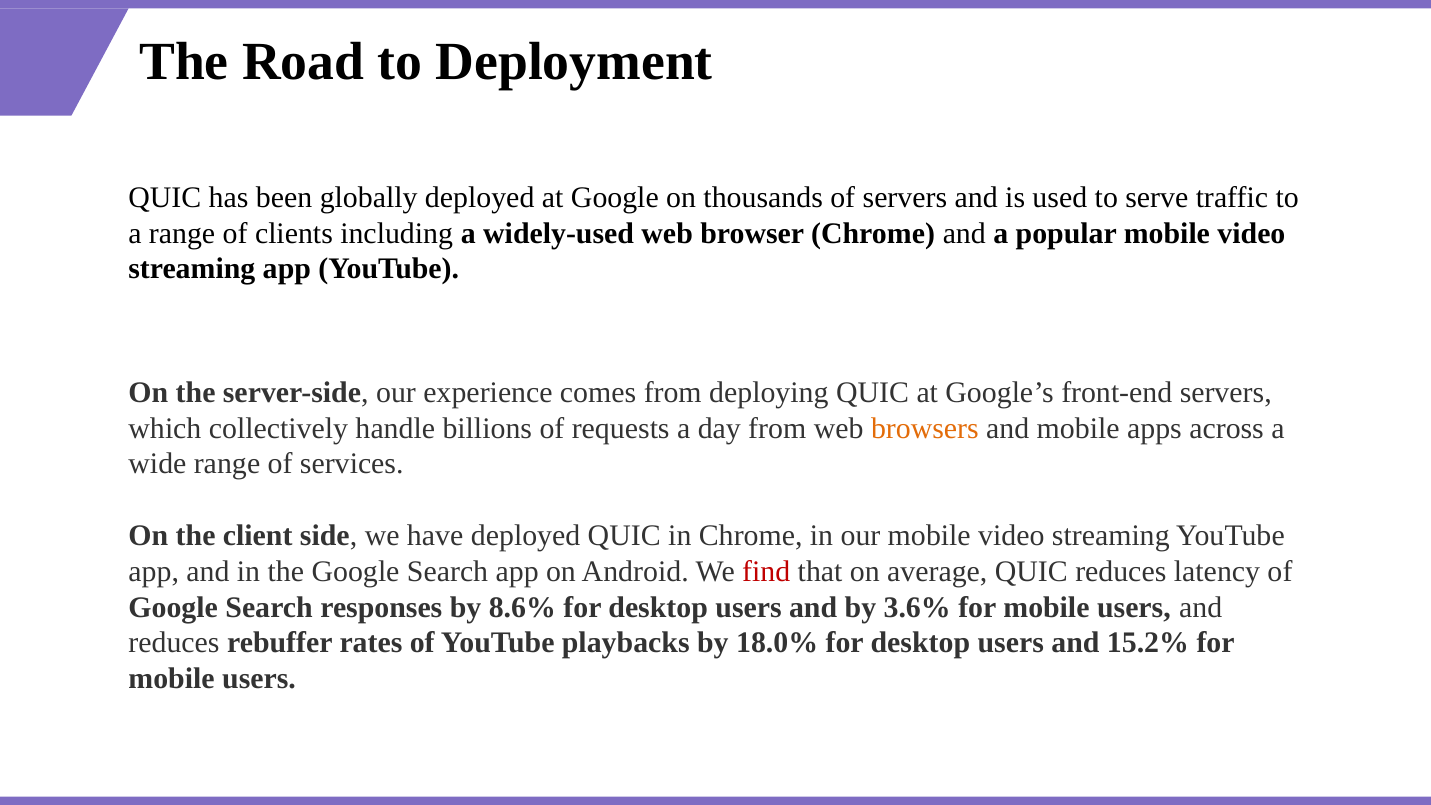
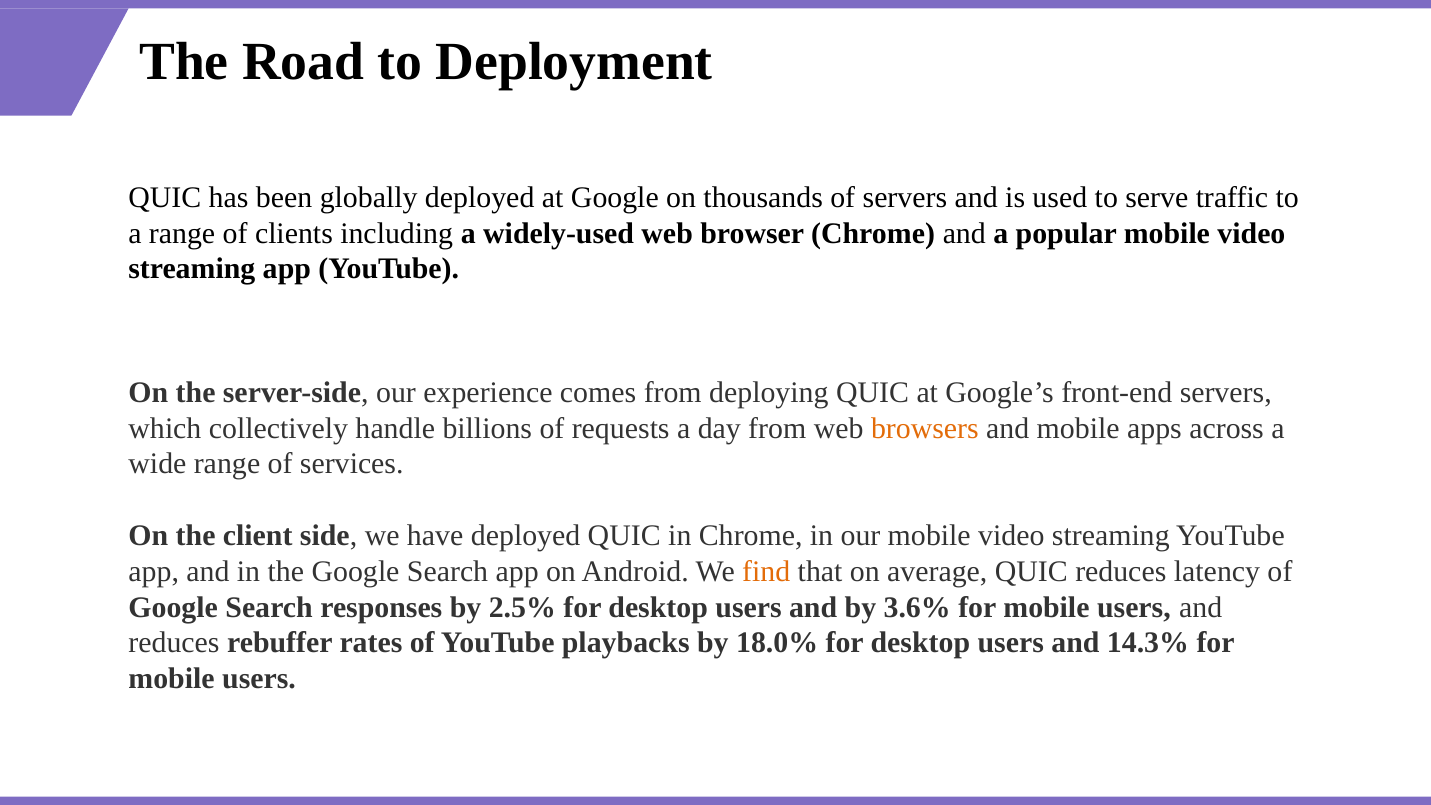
find colour: red -> orange (766, 571)
8.6%: 8.6% -> 2.5% (522, 607)
15.2%: 15.2% -> 14.3% (1148, 643)
